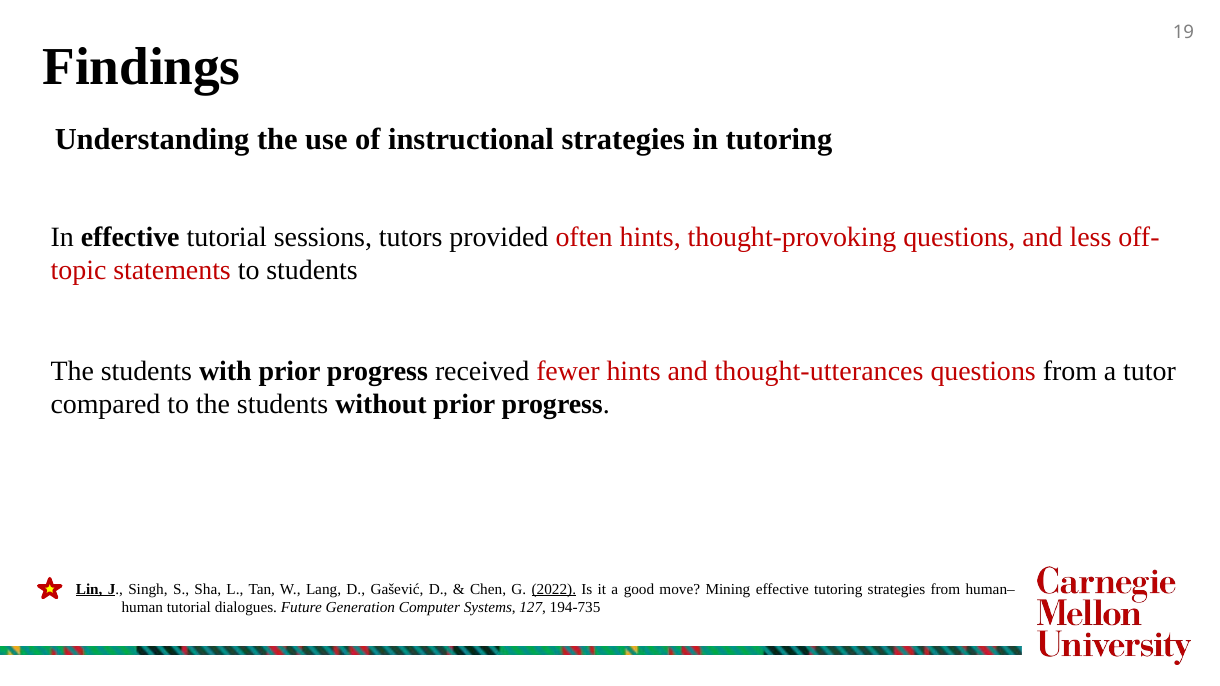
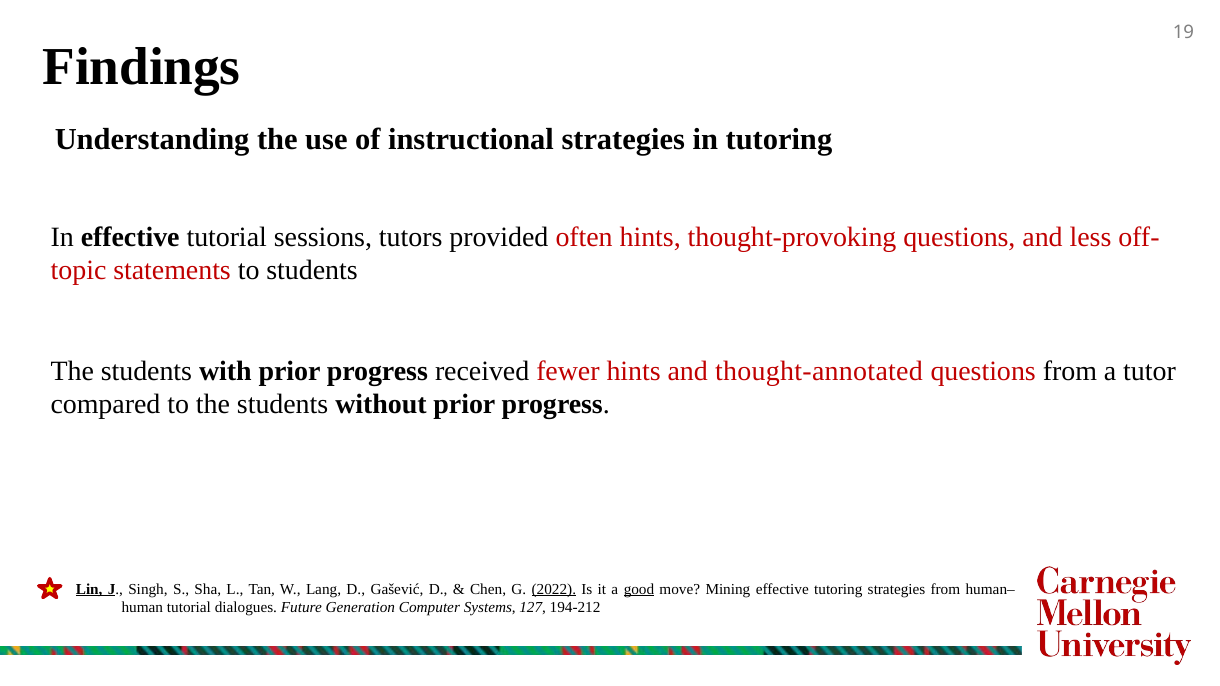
thought-utterances: thought-utterances -> thought-annotated (819, 371)
good underline: none -> present (639, 589)
194-735: 194-735 -> 194-212 (575, 608)
